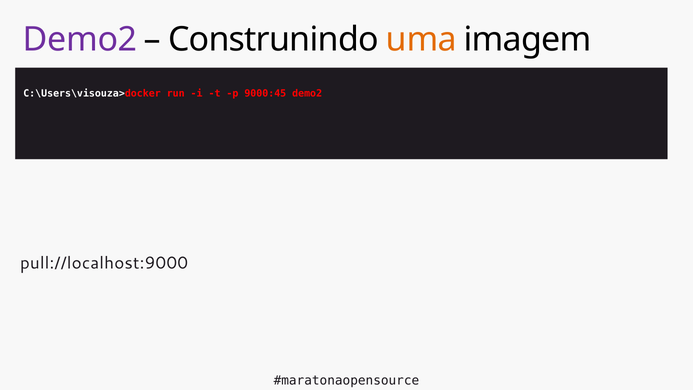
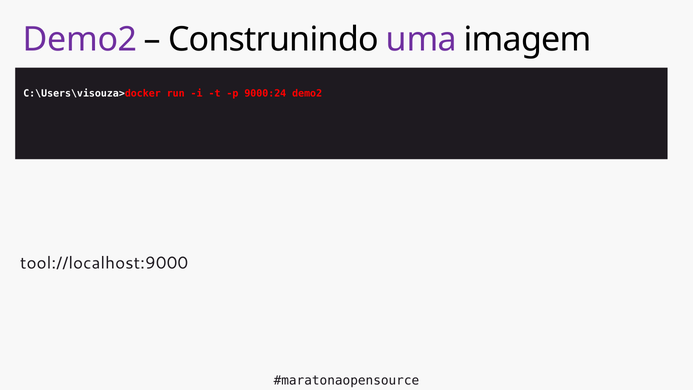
uma colour: orange -> purple (421, 40)
9000:45: 9000:45 -> 9000:24 (265, 93)
pull://localhost:9000: pull://localhost:9000 -> tool://localhost:9000 (104, 263)
